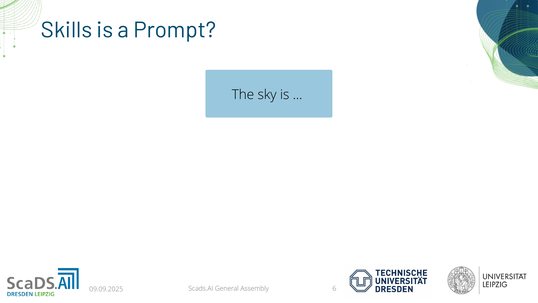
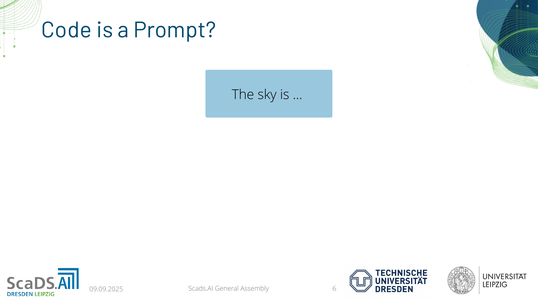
Skills: Skills -> Code (66, 30)
